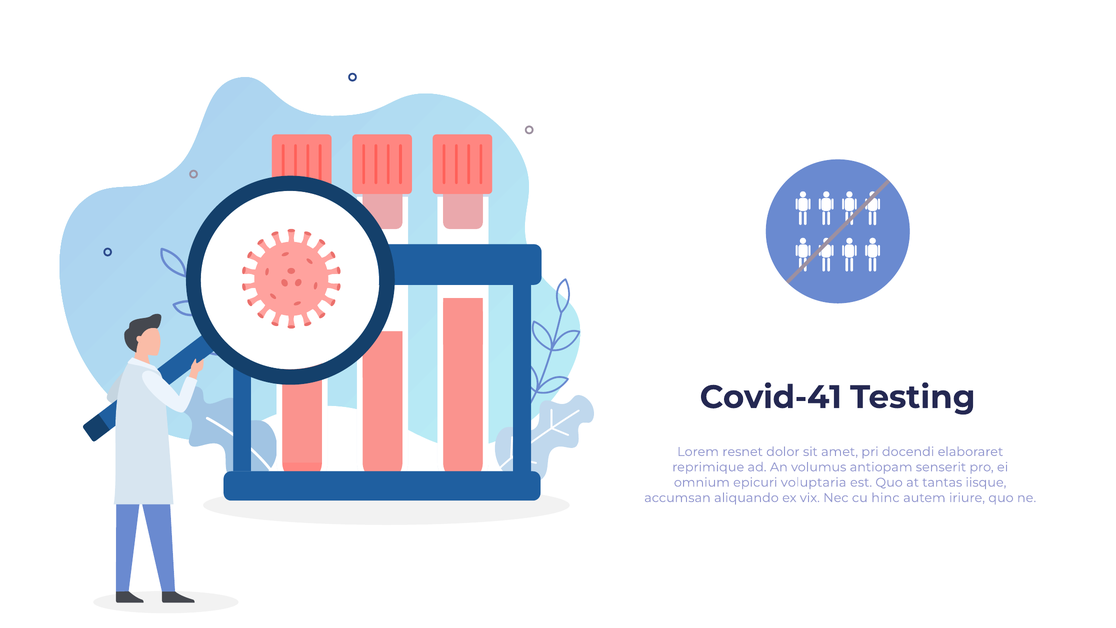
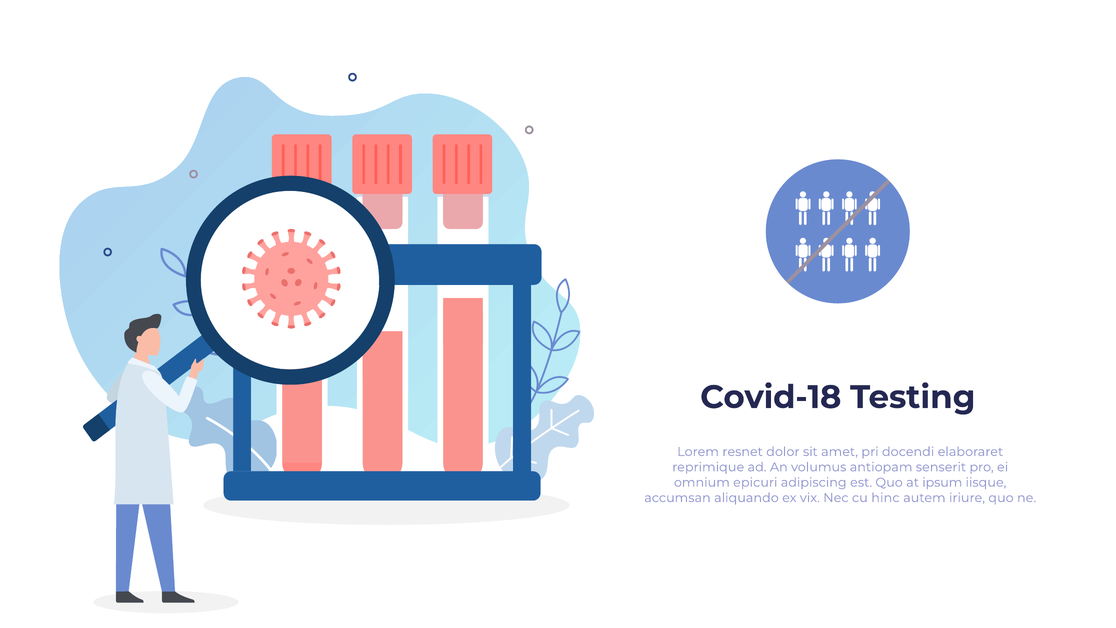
Covid-41: Covid-41 -> Covid-18 (771, 397)
voluptaria: voluptaria -> adipiscing (814, 482)
tantas: tantas -> ipsum (942, 482)
